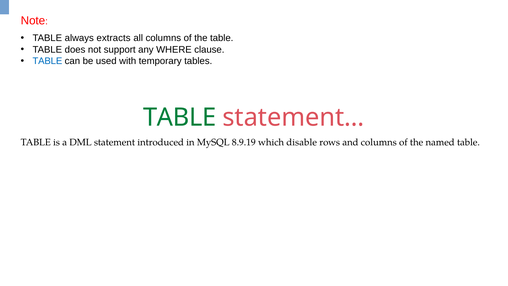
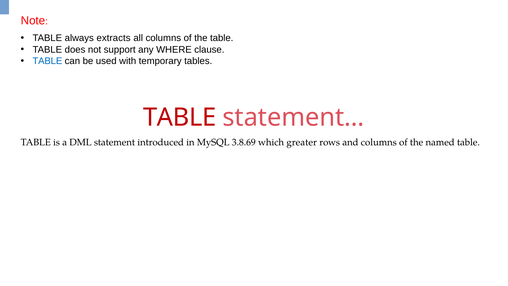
TABLE colour: green -> red (180, 117)
8.9.19: 8.9.19 -> 3.8.69 (244, 142)
disable: disable -> greater (302, 142)
